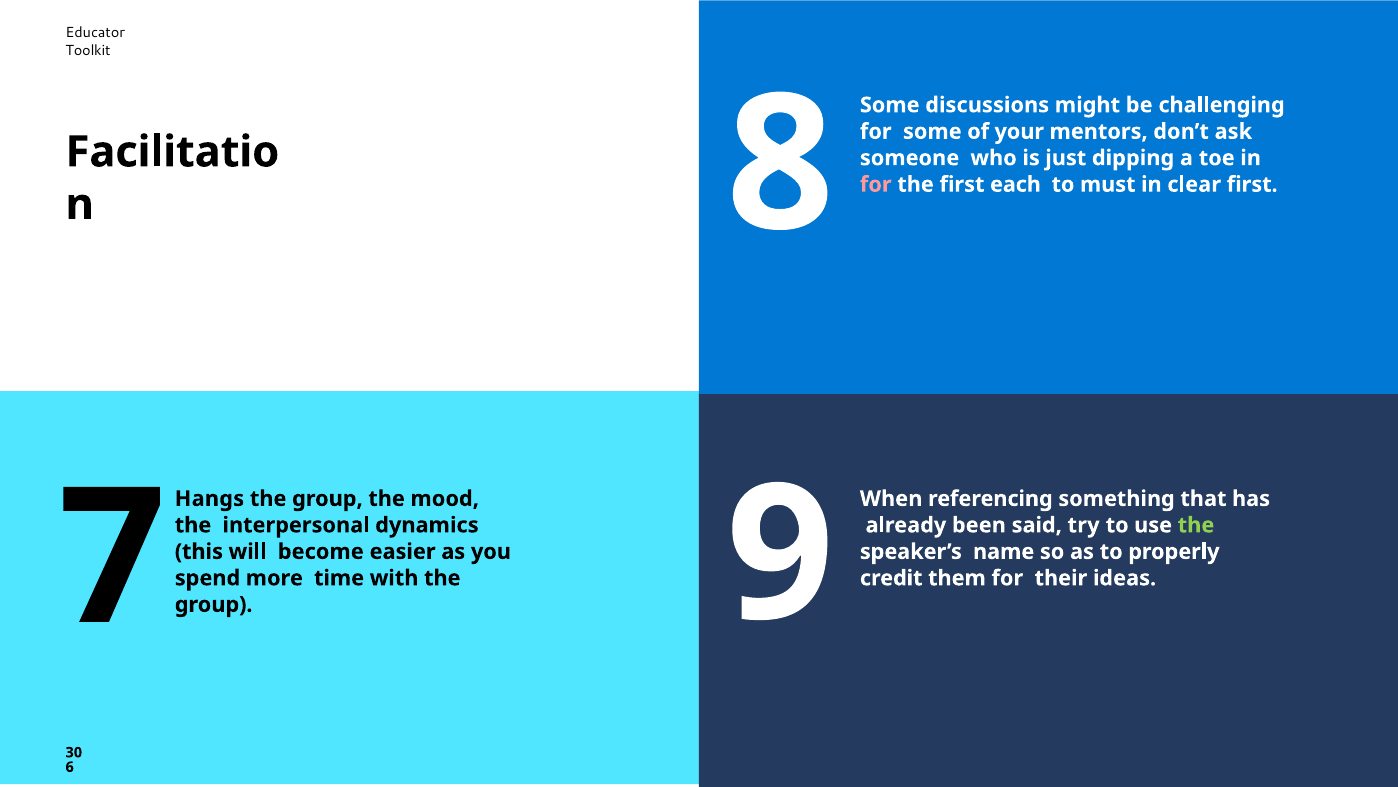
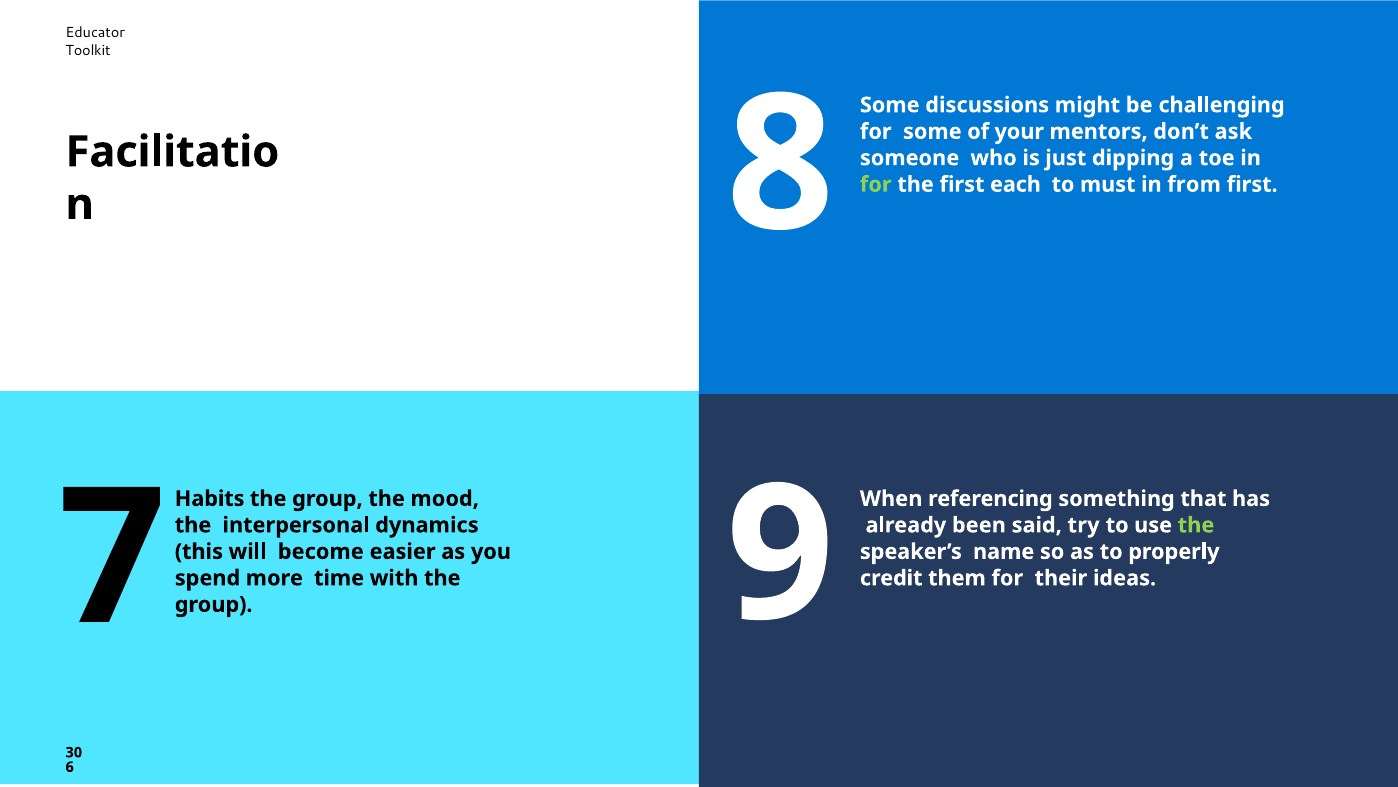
for colour: pink -> light green (876, 184)
clear: clear -> from (1194, 184)
Hangs: Hangs -> Habits (210, 498)
